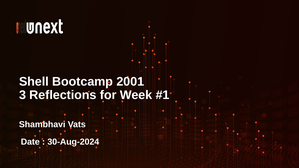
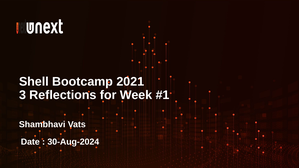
2001: 2001 -> 2021 (130, 82)
